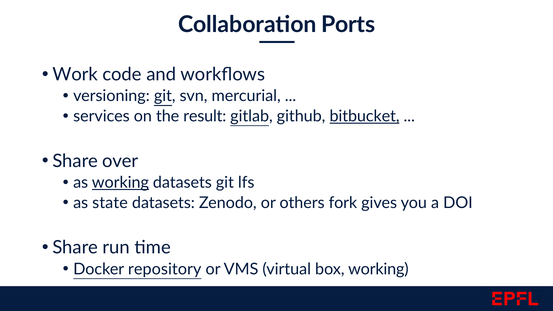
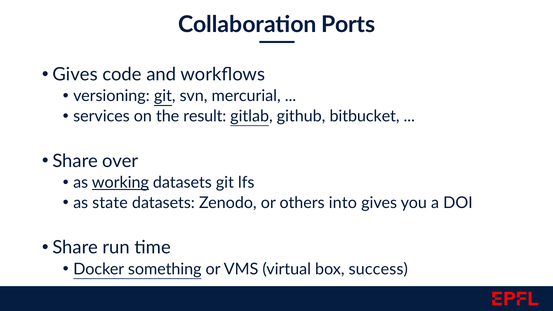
Work: Work -> Gives (75, 74)
bitbucket underline: present -> none (365, 116)
fork: fork -> into (343, 203)
repository: repository -> something (165, 269)
box working: working -> success (378, 269)
